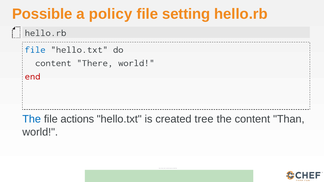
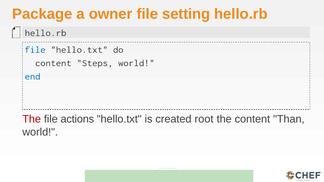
Possible: Possible -> Package (42, 14)
policy: policy -> owner (111, 14)
There: There -> Steps (95, 63)
end colour: red -> blue (33, 76)
The colour: blue -> red (32, 119)
tree: tree -> root (204, 119)
